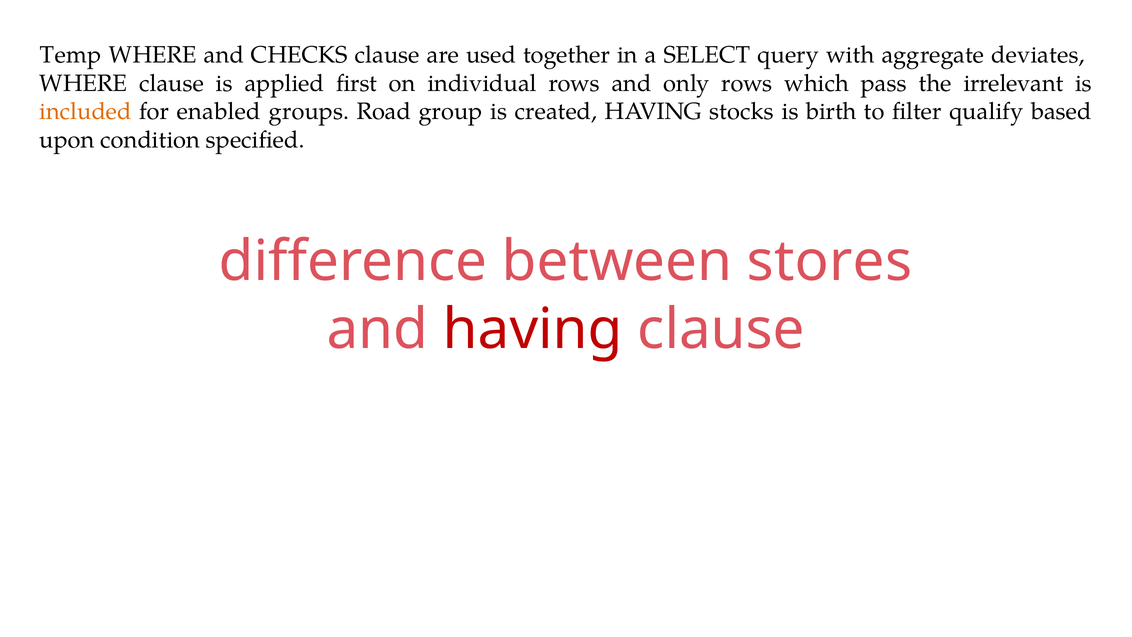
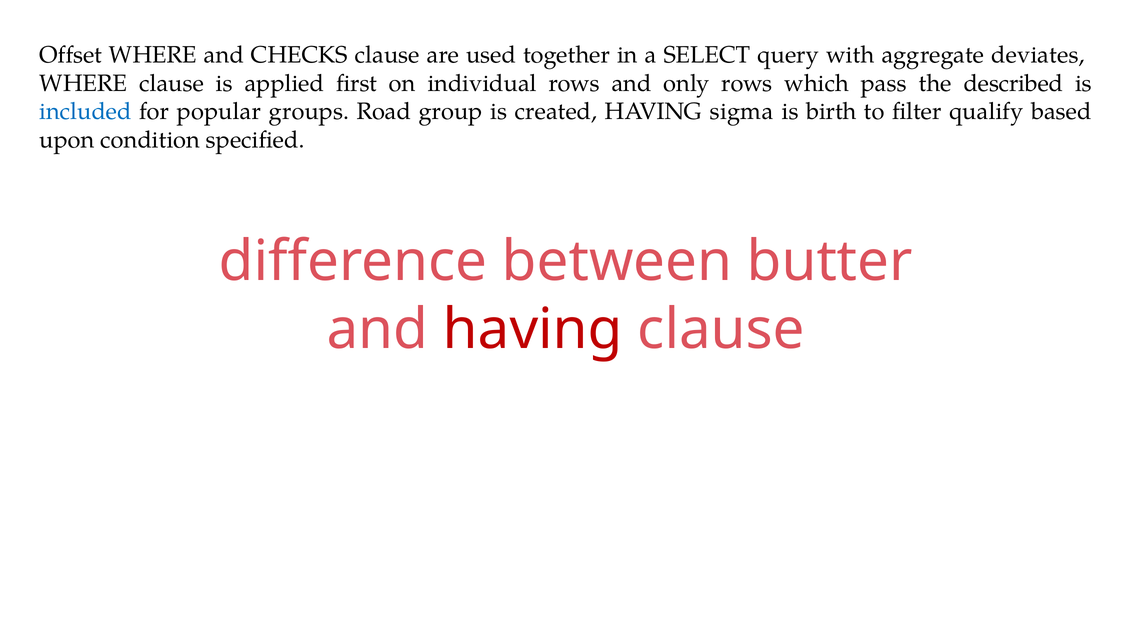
Temp: Temp -> Offset (71, 55)
irrelevant: irrelevant -> described (1013, 83)
included colour: orange -> blue (86, 112)
enabled: enabled -> popular (219, 112)
stocks: stocks -> sigma (742, 112)
stores: stores -> butter (830, 261)
